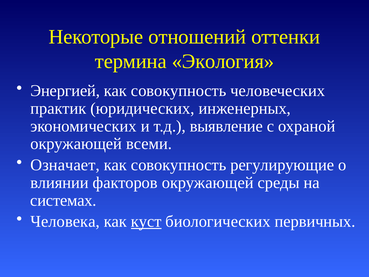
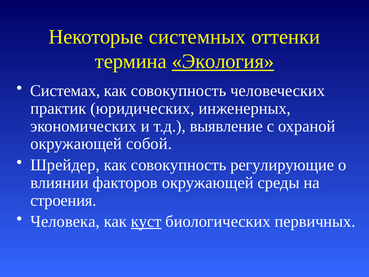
отношений: отношений -> системных (197, 37)
Экология underline: none -> present (223, 61)
Энергией: Энергией -> Системах (65, 91)
всеми: всеми -> собой (149, 144)
Означает: Означает -> Шрейдер (65, 165)
системах: системах -> строения (63, 200)
